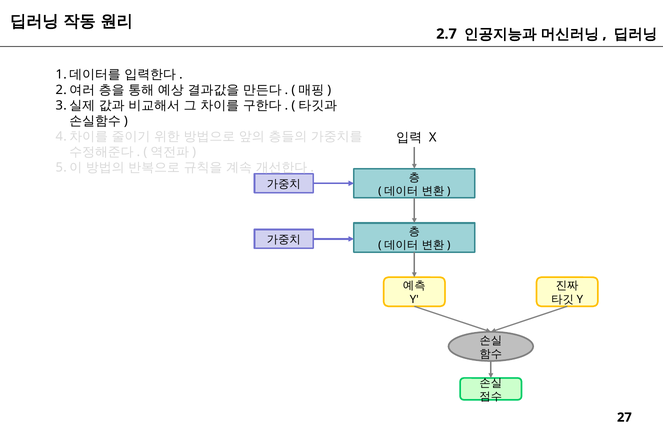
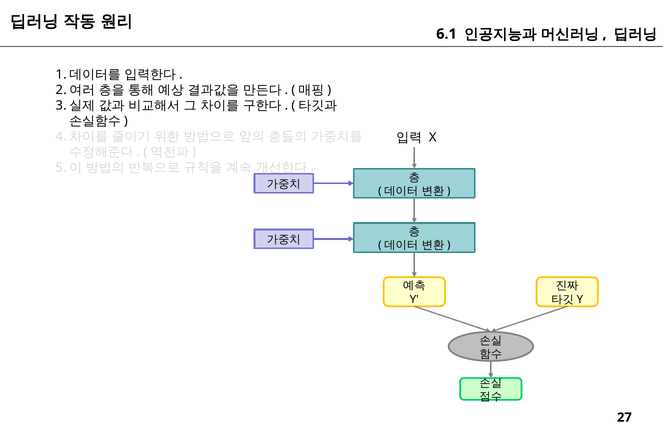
2.7: 2.7 -> 6.1 (446, 34)
